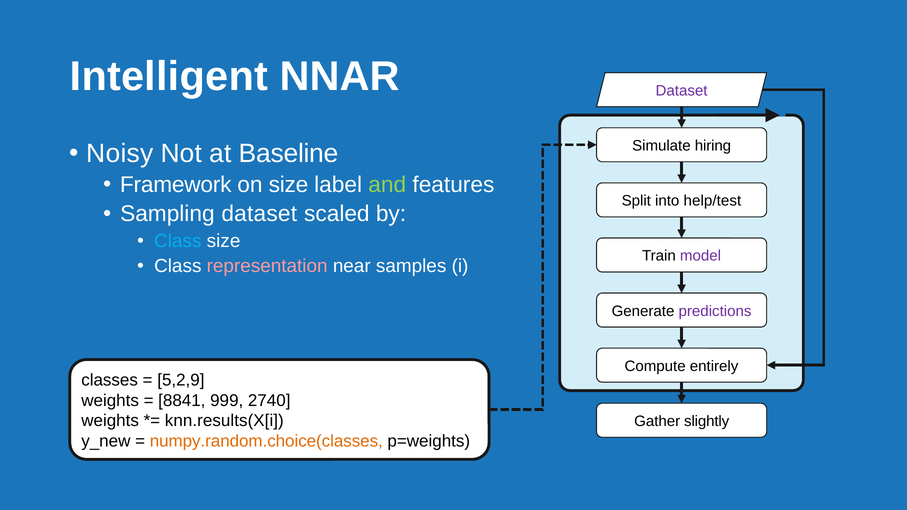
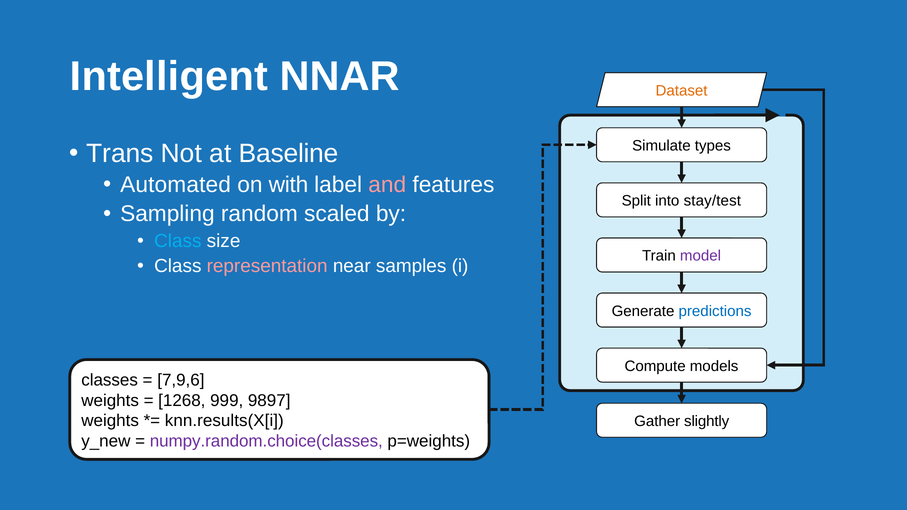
Dataset colour: purple -> orange (682, 91)
hiring: hiring -> types (713, 146)
Noisy: Noisy -> Trans (120, 154)
Framework: Framework -> Automated (176, 185)
on size: size -> with (288, 185)
and colour: light green -> pink (387, 185)
help/test: help/test -> stay/test (712, 201)
Sampling dataset: dataset -> random (259, 214)
predictions colour: purple -> blue (715, 311)
entirely: entirely -> models (714, 366)
5,2,9: 5,2,9 -> 7,9,6 (181, 380)
8841: 8841 -> 1268 (182, 401)
2740: 2740 -> 9897 (269, 401)
numpy.random.choice(classes colour: orange -> purple (266, 441)
